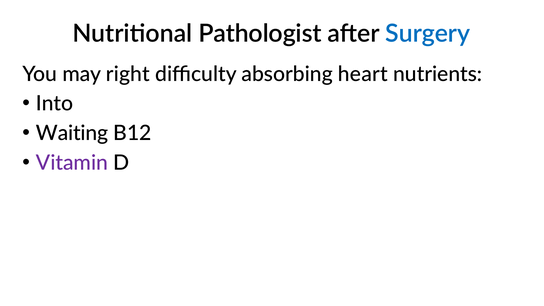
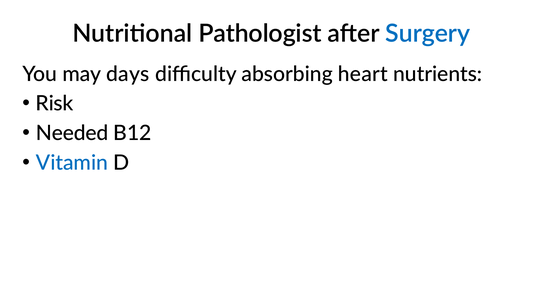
right: right -> days (128, 74)
Into: Into -> Risk (55, 104)
Waiting: Waiting -> Needed (72, 133)
Vitamin colour: purple -> blue (72, 163)
